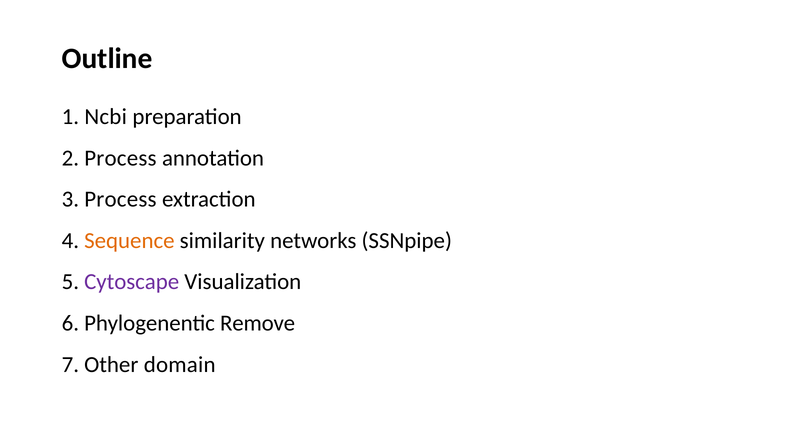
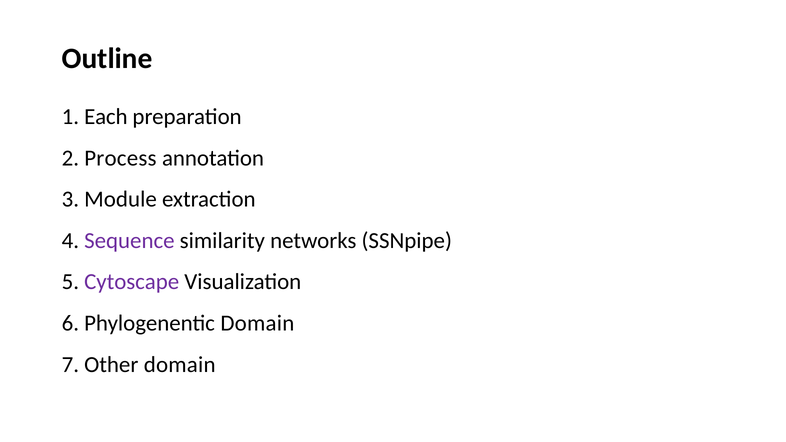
Ncbi: Ncbi -> Each (106, 117)
3 Process: Process -> Module (120, 199)
Sequence colour: orange -> purple (129, 241)
Phylogenentic Remove: Remove -> Domain (257, 323)
